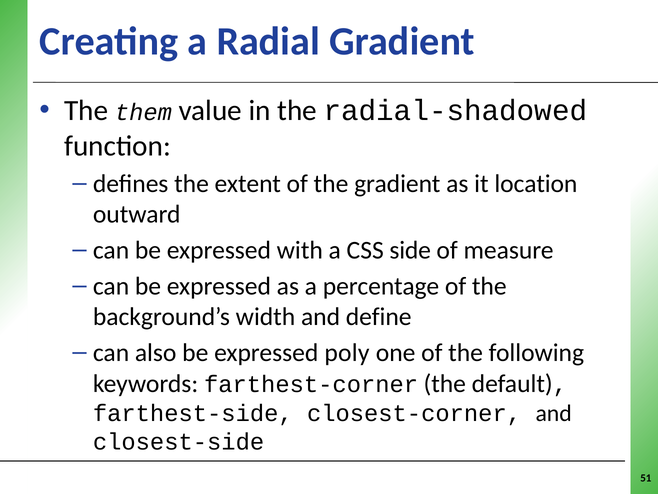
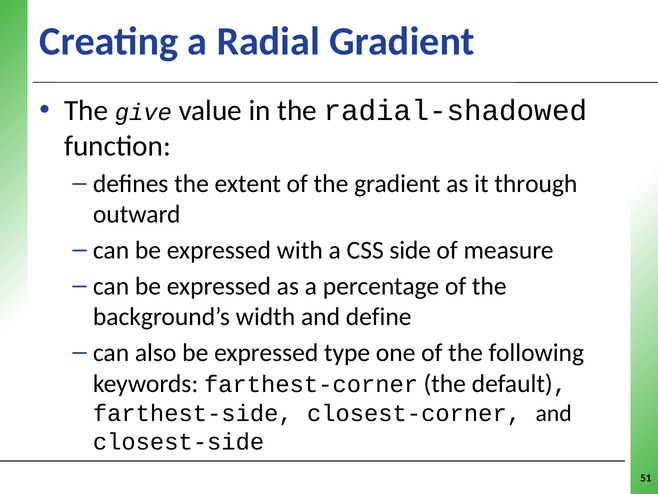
them: them -> give (143, 112)
location: location -> through (536, 184)
poly: poly -> type (347, 353)
